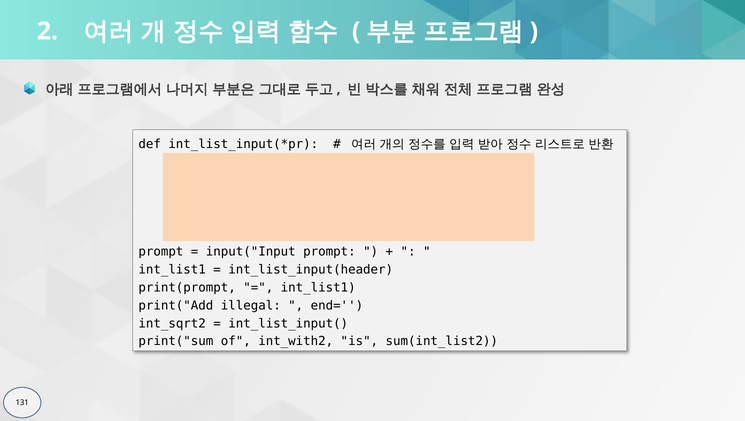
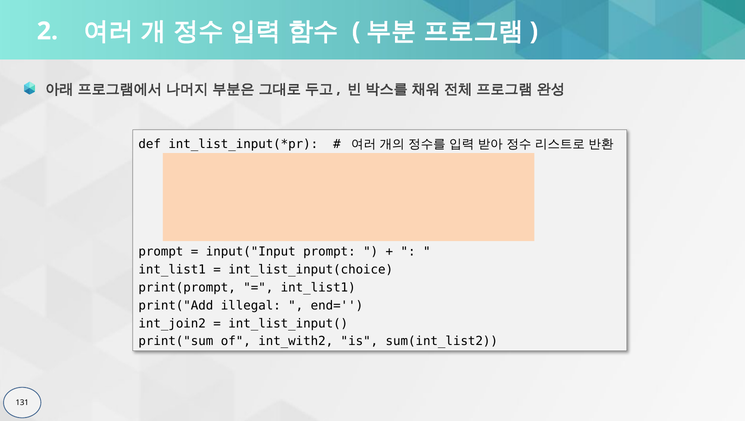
int_list_input(header: int_list_input(header -> int_list_input(choice (311, 270)
int_sqrt2: int_sqrt2 -> int_join2 (172, 323)
